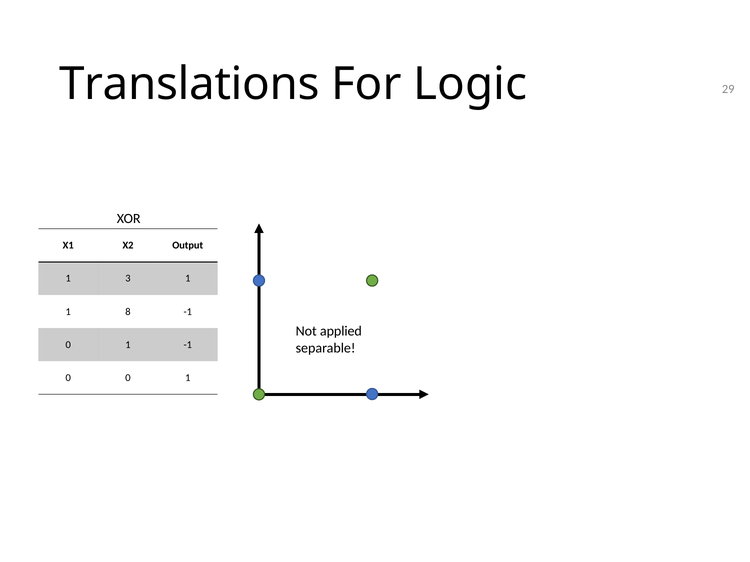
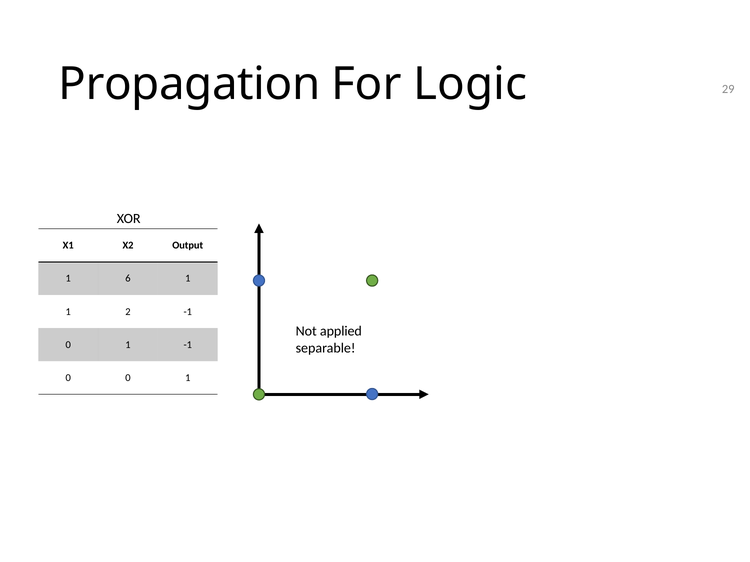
Translations: Translations -> Propagation (189, 84)
3: 3 -> 6 (128, 279)
8: 8 -> 2 (128, 312)
